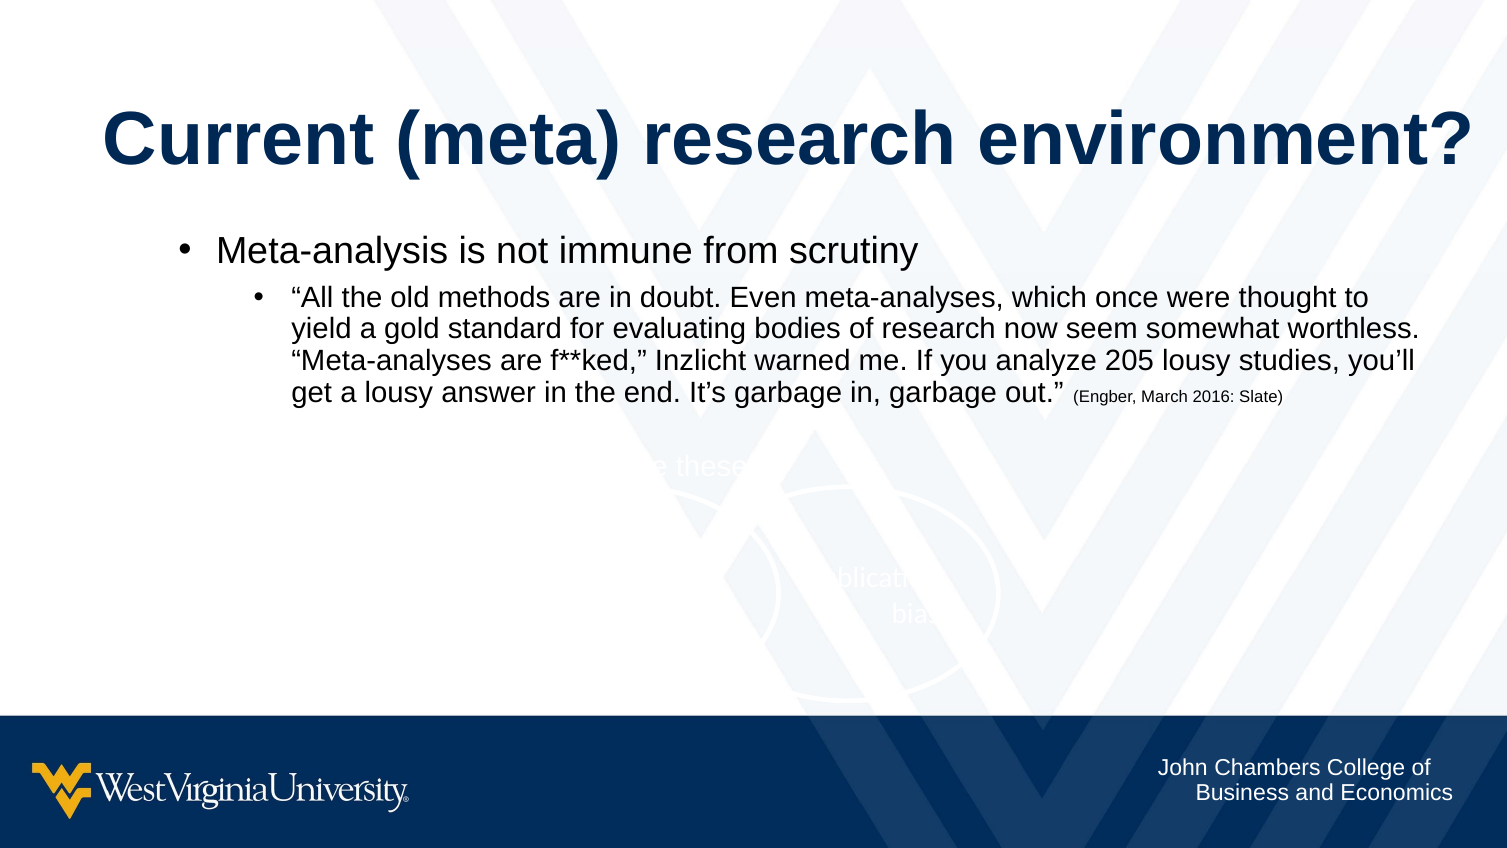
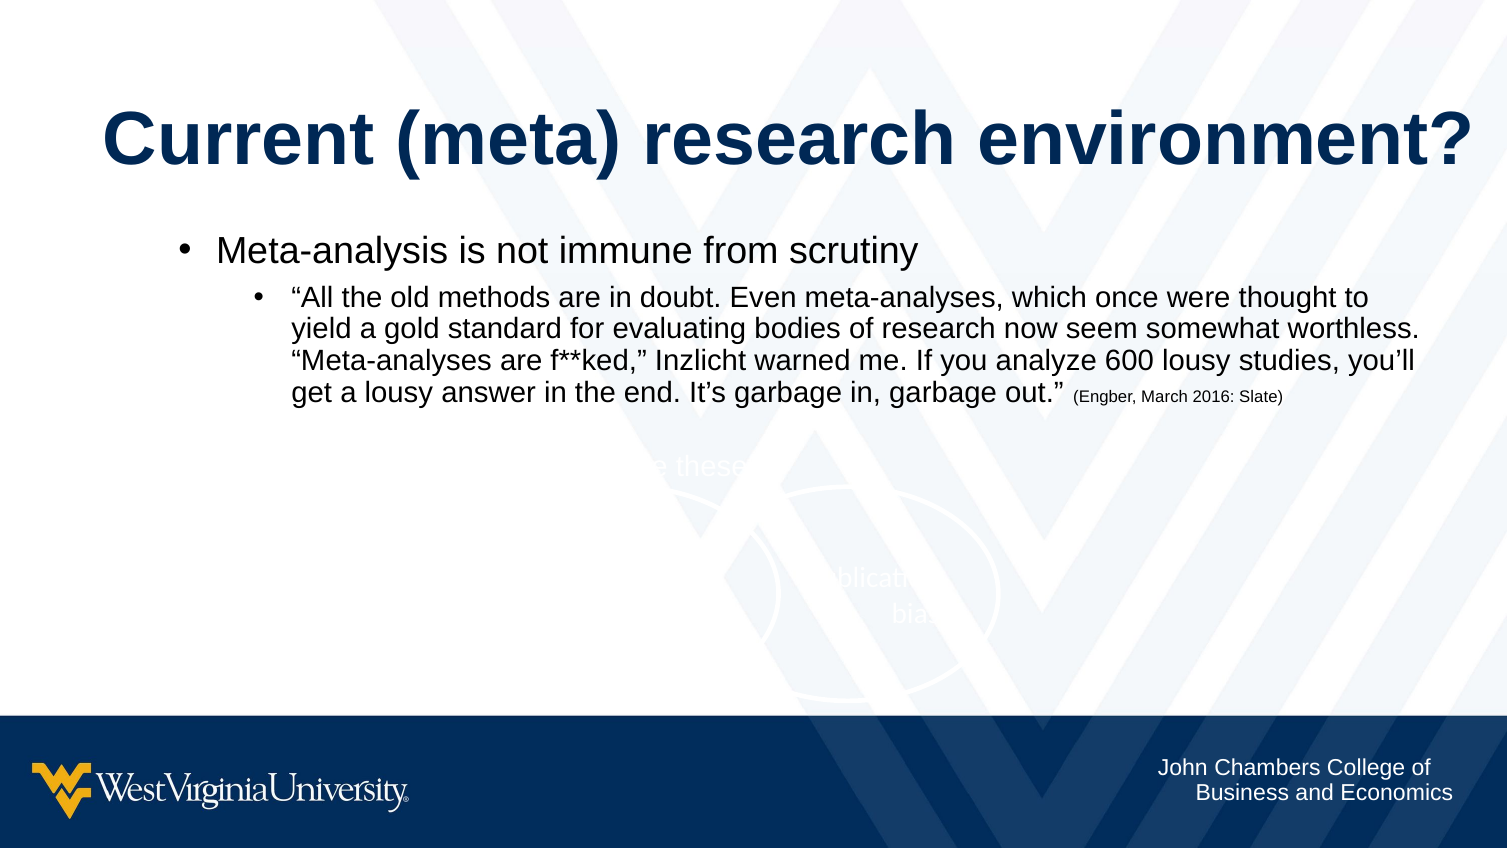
205: 205 -> 600 (1129, 361)
